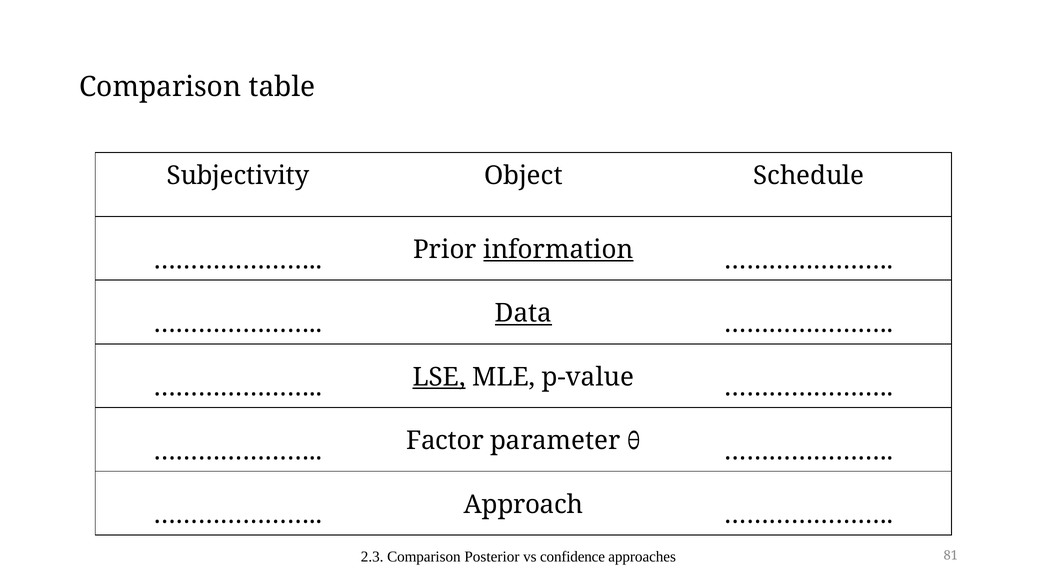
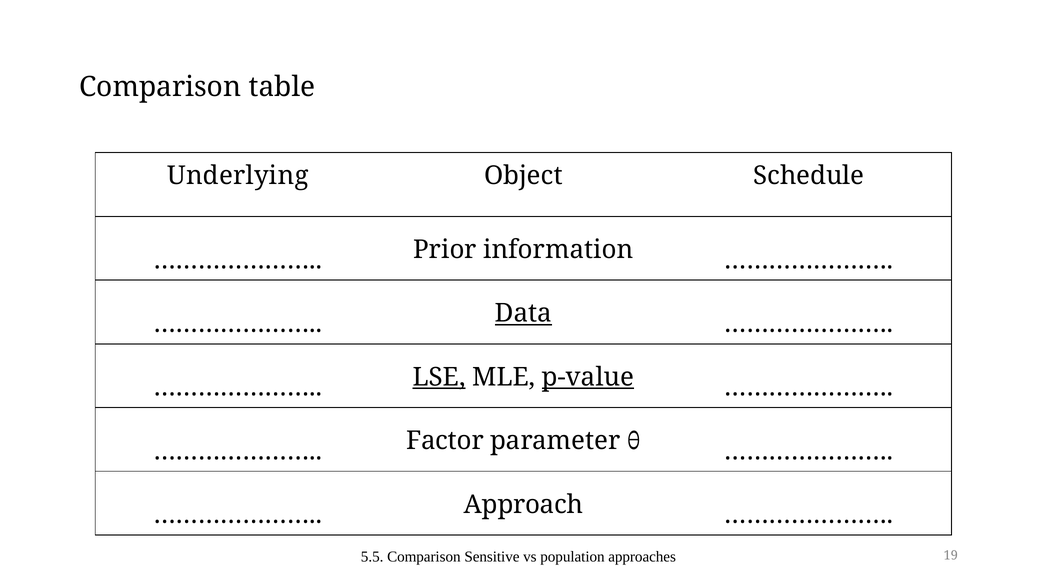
Subjectivity: Subjectivity -> Underlying (238, 176)
information underline: present -> none (558, 250)
p-value underline: none -> present (588, 377)
2.3: 2.3 -> 5.5 (372, 557)
Posterior: Posterior -> Sensitive (492, 557)
confidence: confidence -> population (572, 557)
81: 81 -> 19 (951, 556)
